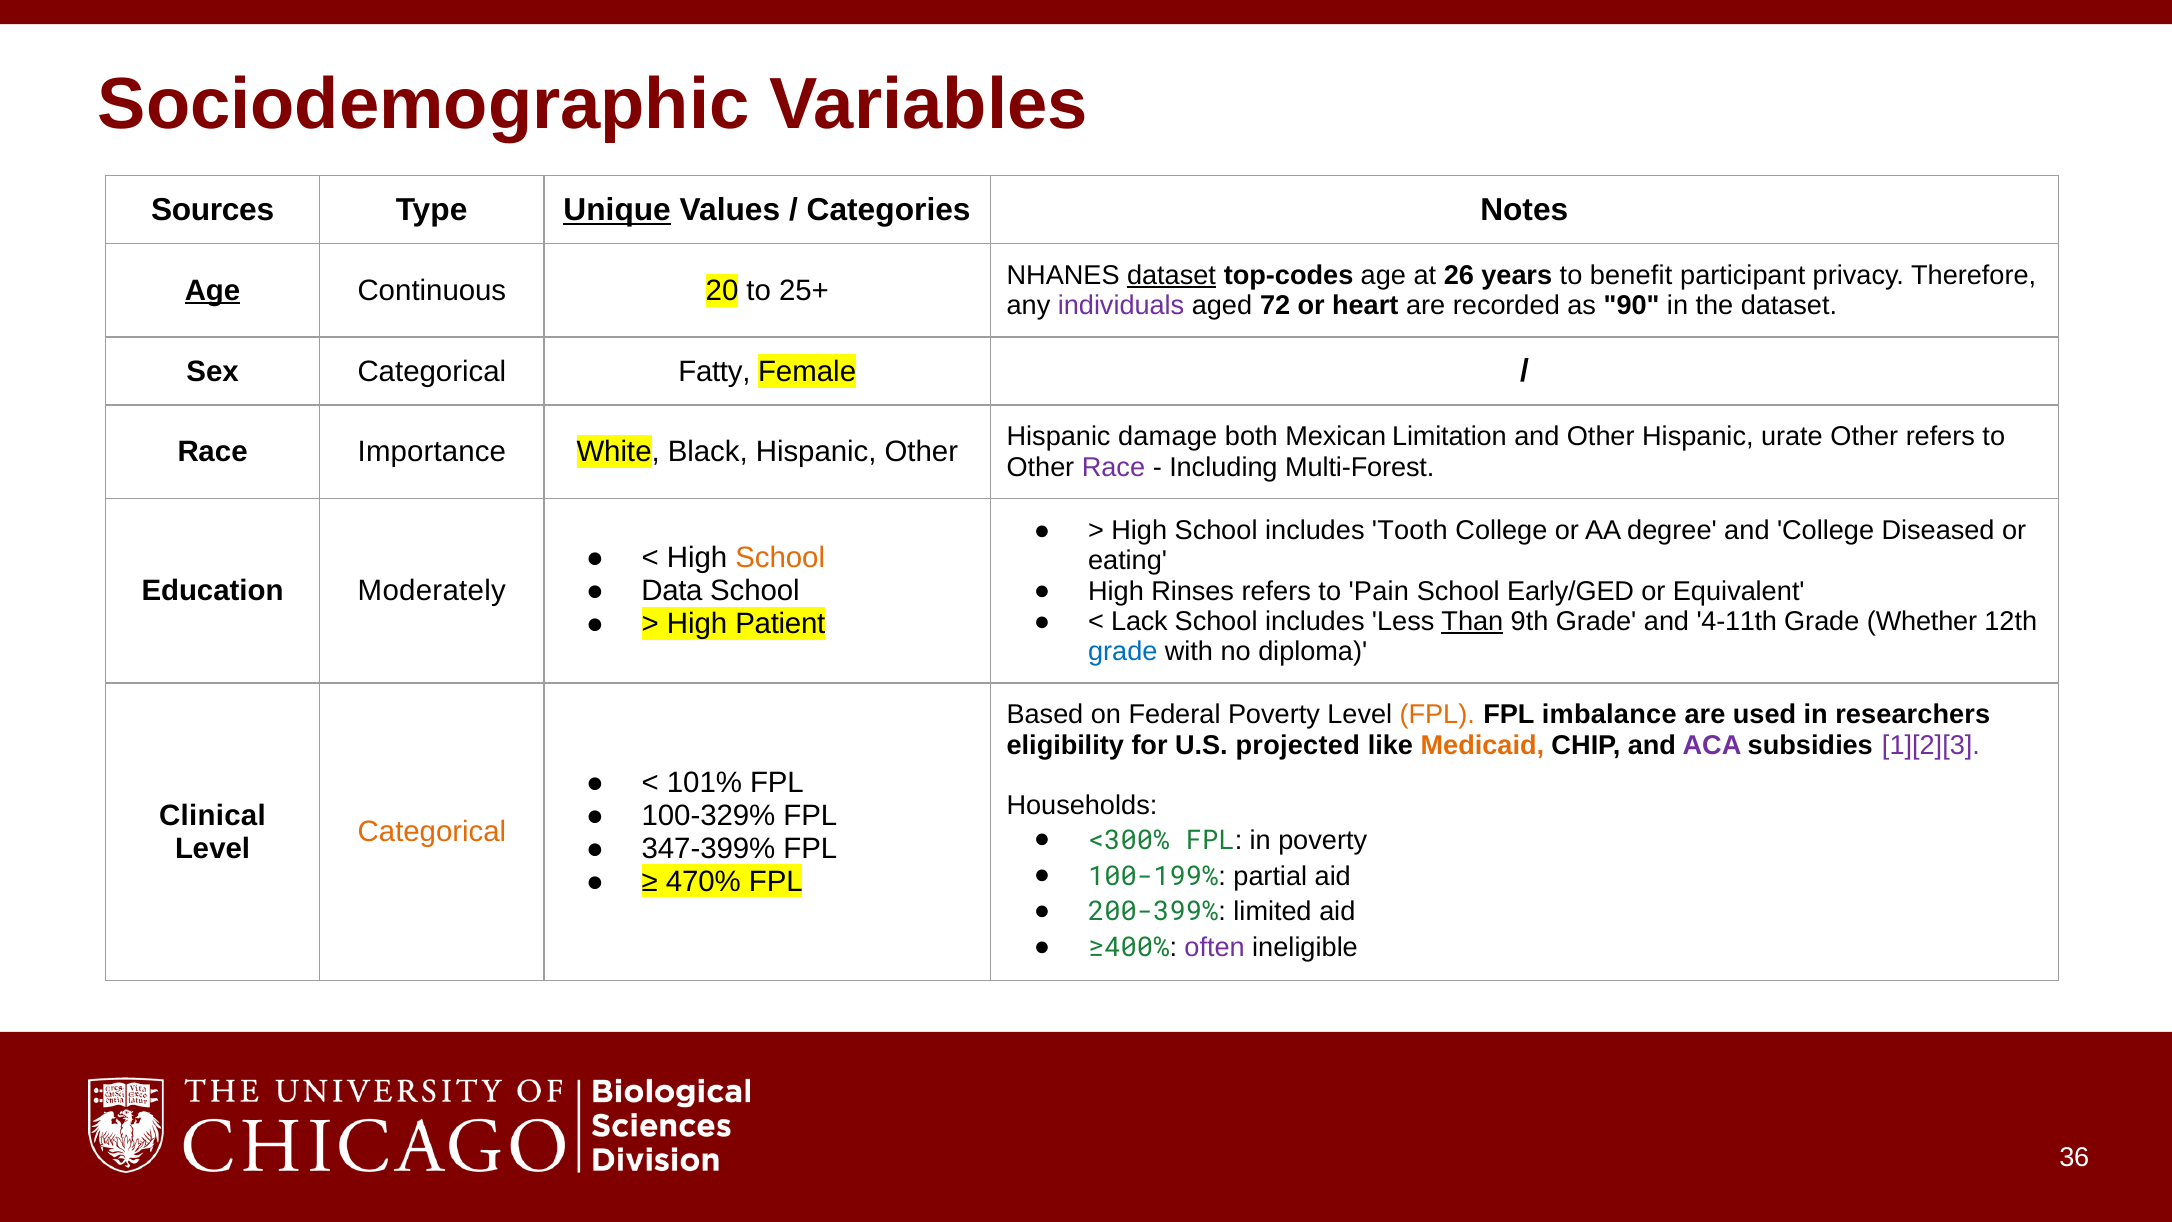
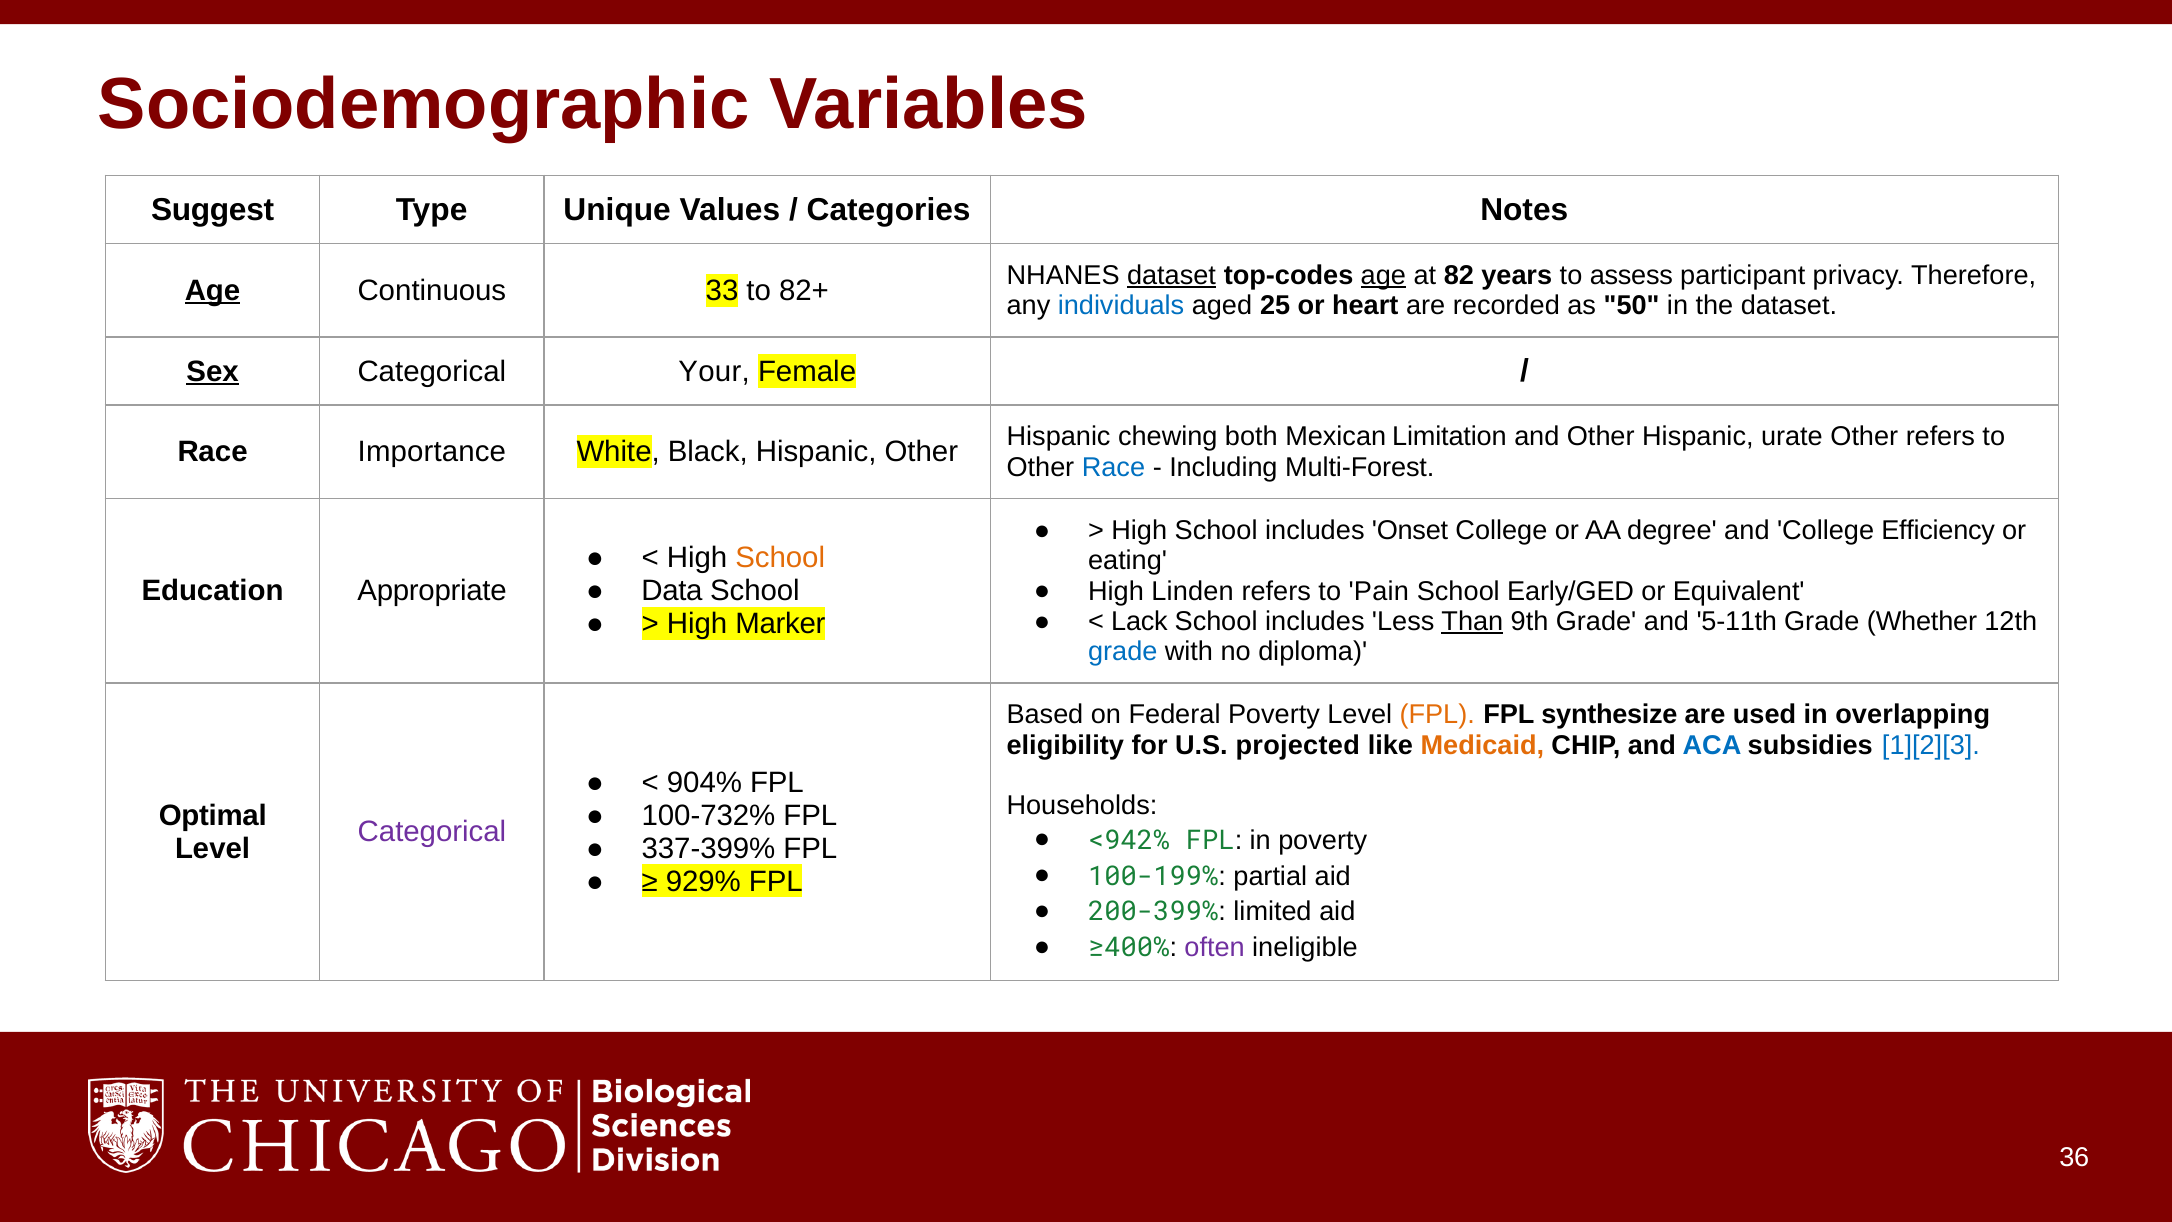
Sources: Sources -> Suggest (213, 210)
Unique underline: present -> none (617, 210)
age underline: none -> present (1383, 275)
26: 26 -> 82 (1459, 275)
benefit: benefit -> assess (1631, 275)
20: 20 -> 33 (722, 291)
25+: 25+ -> 82+ (804, 291)
individuals colour: purple -> blue (1121, 306)
72: 72 -> 25 (1275, 306)
90: 90 -> 50 (1632, 306)
Sex underline: none -> present (213, 371)
Fatty: Fatty -> Your (714, 371)
damage: damage -> chewing (1168, 437)
Race colour: purple -> blue (1113, 467)
Tooth: Tooth -> Onset (1410, 530)
Diseased: Diseased -> Efficiency (1938, 530)
Moderately: Moderately -> Appropriate (432, 591)
Rinses: Rinses -> Linden (1193, 591)
4-11th: 4-11th -> 5-11th (1737, 621)
Patient: Patient -> Marker (780, 624)
imbalance: imbalance -> synthesize (1609, 715)
researchers: researchers -> overlapping (1913, 715)
ACA colour: purple -> blue (1712, 745)
1][2][3 colour: purple -> blue (1931, 745)
101%: 101% -> 904% (704, 783)
100-329%: 100-329% -> 100-732% (708, 815)
Clinical: Clinical -> Optimal (213, 815)
Categorical colour: orange -> purple (432, 832)
<300%: <300% -> <942% (1129, 840)
347-399%: 347-399% -> 337-399% (708, 848)
470%: 470% -> 929% (703, 881)
